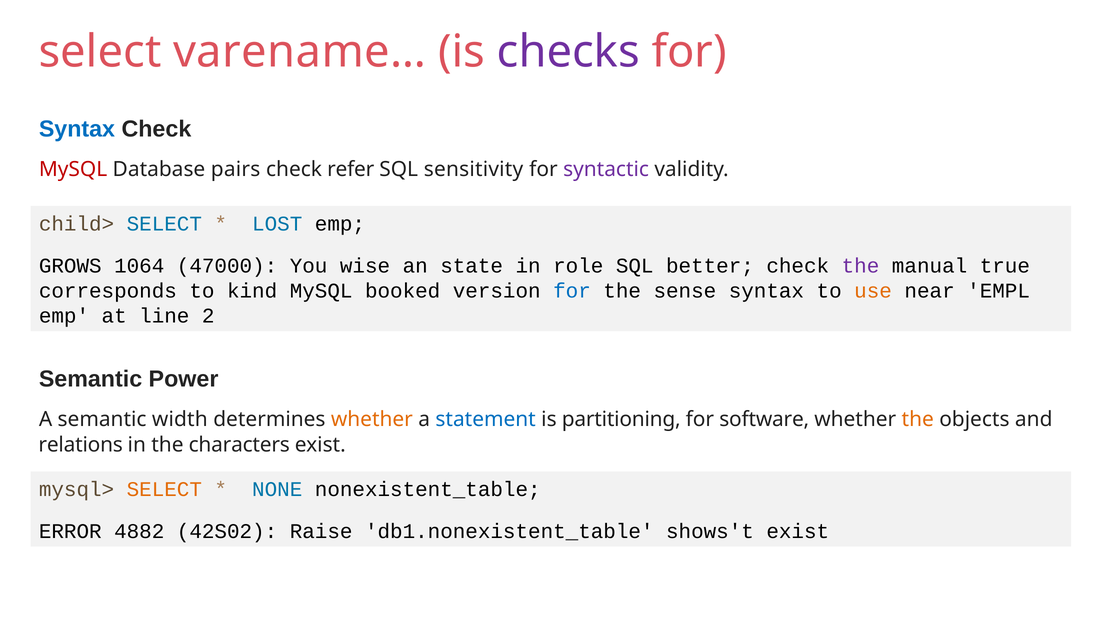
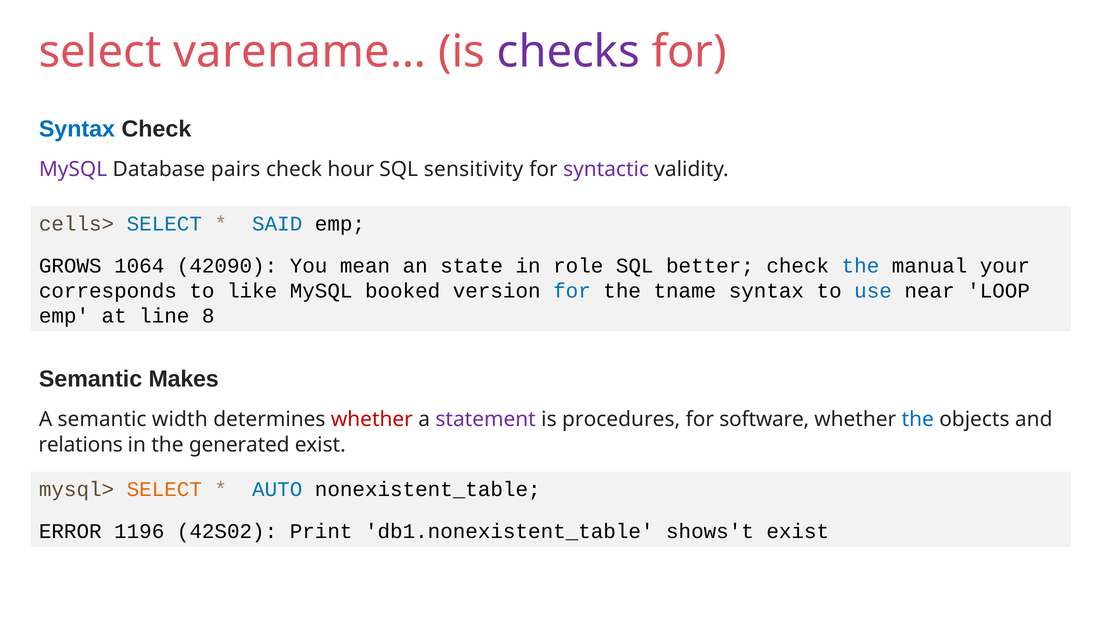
MySQL colour: red -> purple (73, 169)
refer: refer -> hour (351, 169)
child>: child> -> cells> (77, 224)
LOST: LOST -> SAID (277, 224)
47000: 47000 -> 42090 (227, 266)
wise: wise -> mean (365, 266)
the colour: purple -> blue (860, 266)
true: true -> your (1005, 266)
kind: kind -> like (252, 291)
sense: sense -> tname (685, 291)
use colour: orange -> blue (873, 291)
EMPL: EMPL -> LOOP (999, 291)
2: 2 -> 8 (208, 316)
Power: Power -> Makes (184, 379)
whether colour: orange -> red (372, 420)
statement colour: blue -> purple (486, 420)
partitioning: partitioning -> procedures (621, 420)
the colour: orange -> blue (918, 420)
characters: characters -> generated (239, 445)
NONE: NONE -> AUTO (277, 490)
4882: 4882 -> 1196 (139, 532)
Raise: Raise -> Print (321, 532)
